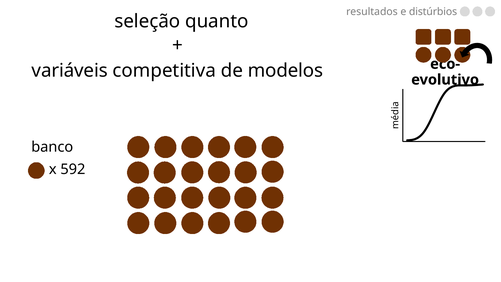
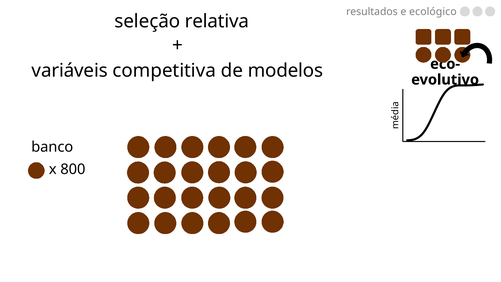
distúrbios: distúrbios -> ecológico (433, 12)
quanto: quanto -> relativa (217, 21)
592: 592 -> 800 (73, 169)
